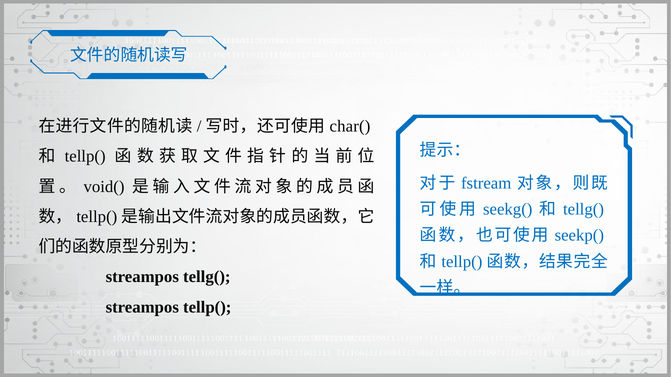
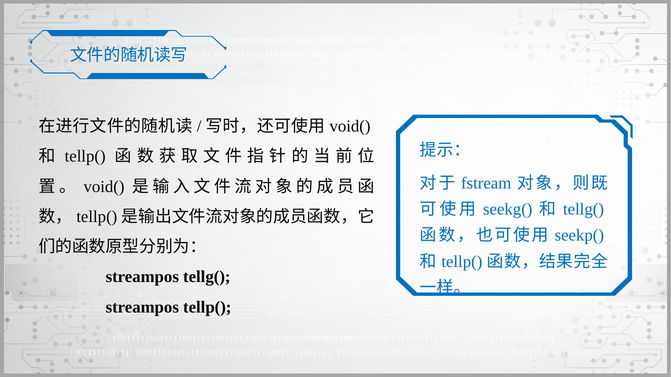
char(: char( -> void( (350, 126)
